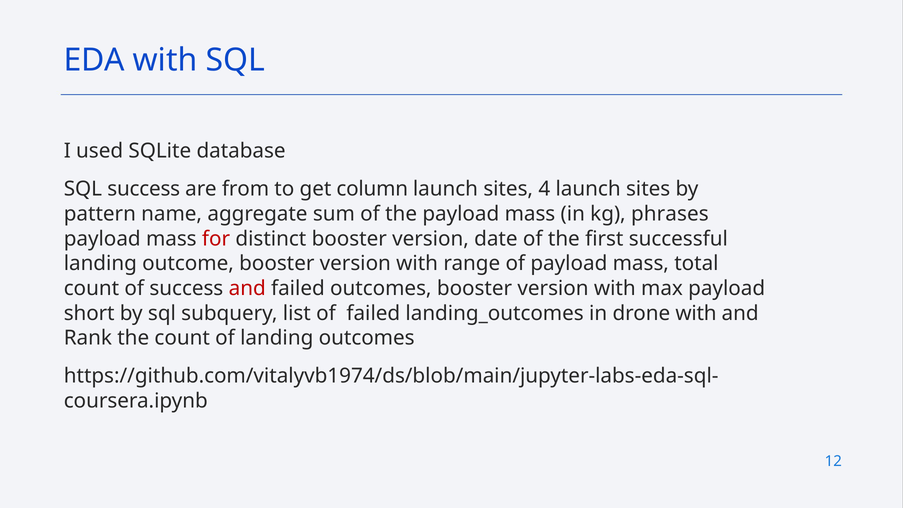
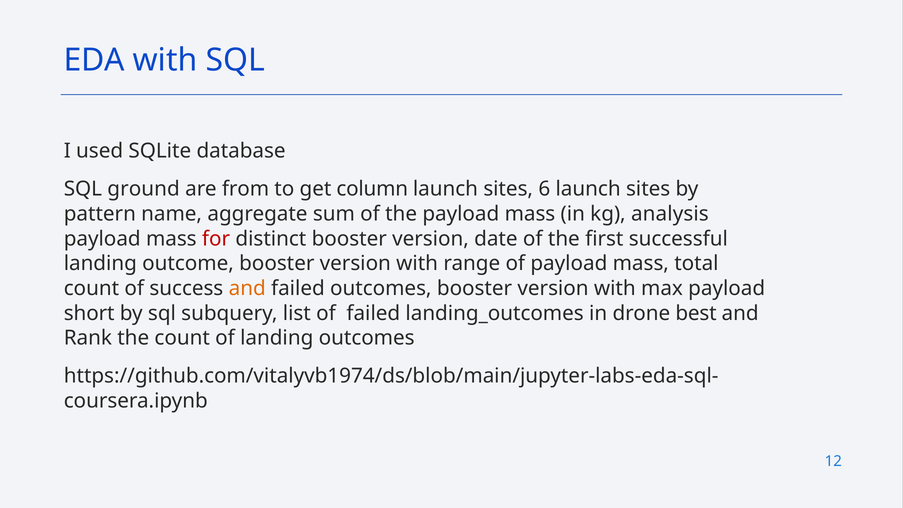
SQL success: success -> ground (144, 189)
4: 4 -> 6 (544, 189)
phrases: phrases -> analysis (670, 214)
and colour: red -> orange (247, 288)
drone with: with -> best (696, 313)
